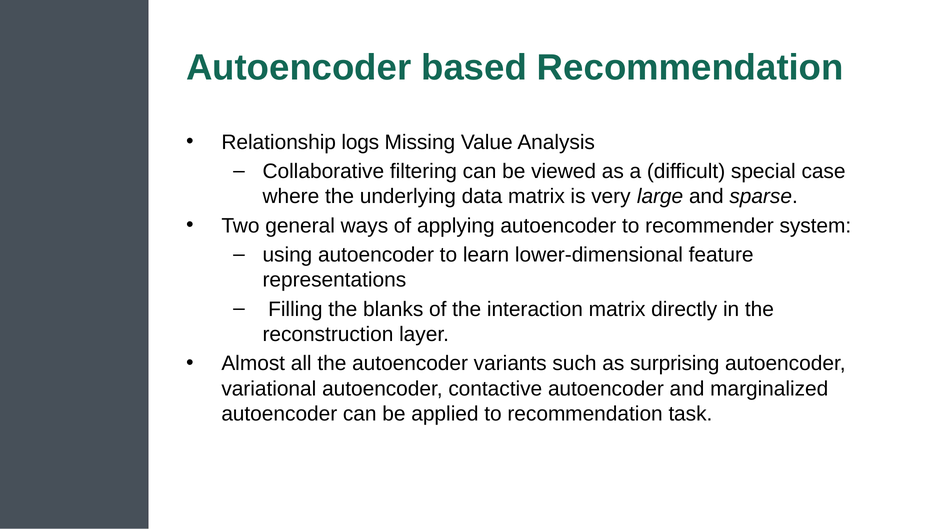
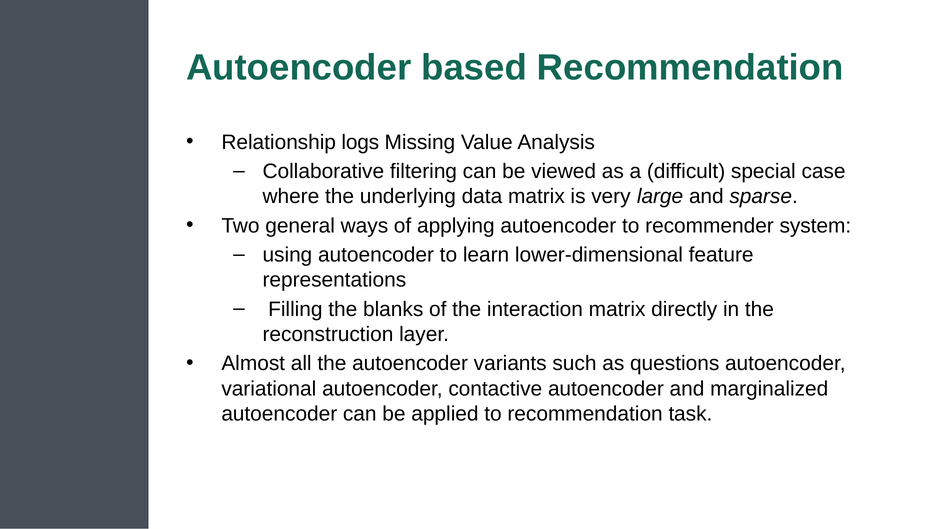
surprising: surprising -> questions (675, 364)
